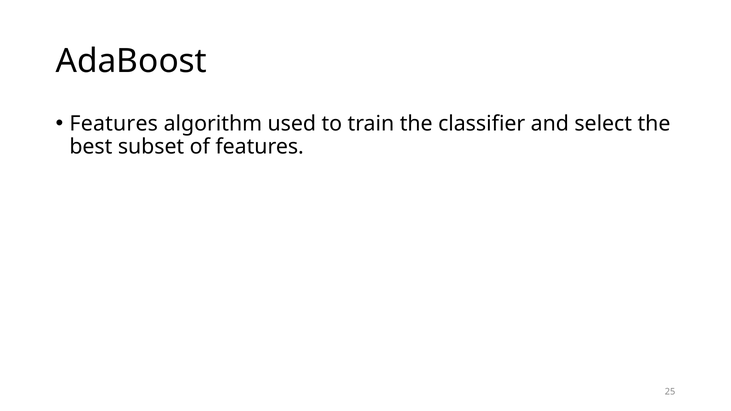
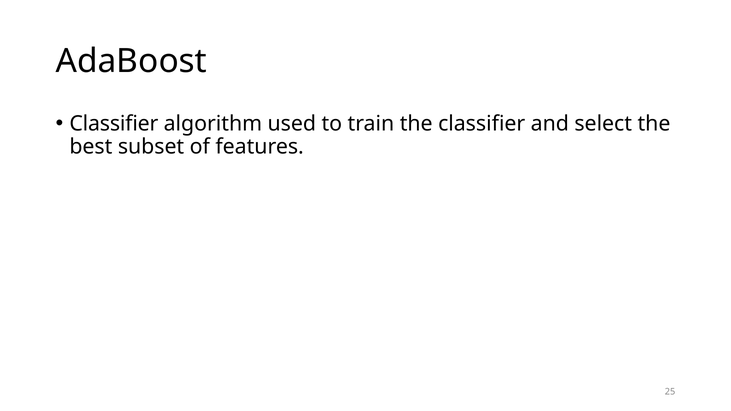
Features: Features -> Classifier (114, 124)
